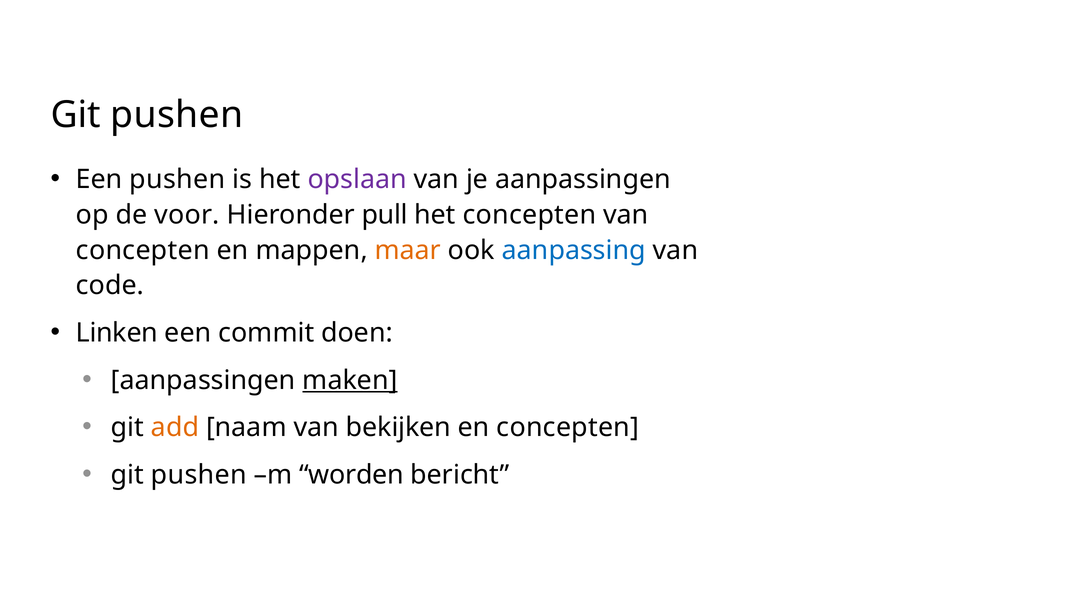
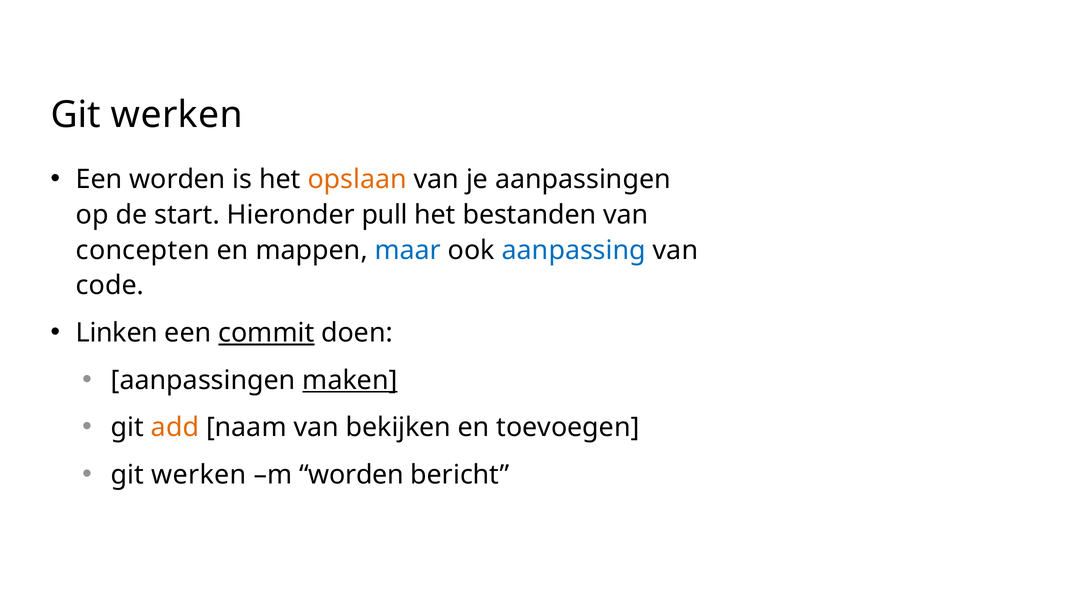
pushen: pushen -> werken (177, 115)
Een pushen: pushen -> worden (178, 179)
opslaan colour: purple -> orange (357, 179)
voor: voor -> start (187, 215)
het concepten: concepten -> bestanden (530, 215)
maar colour: orange -> blue (408, 250)
commit underline: none -> present (266, 333)
en concepten: concepten -> toevoegen (568, 428)
pushen: pushen -> werken (199, 475)
